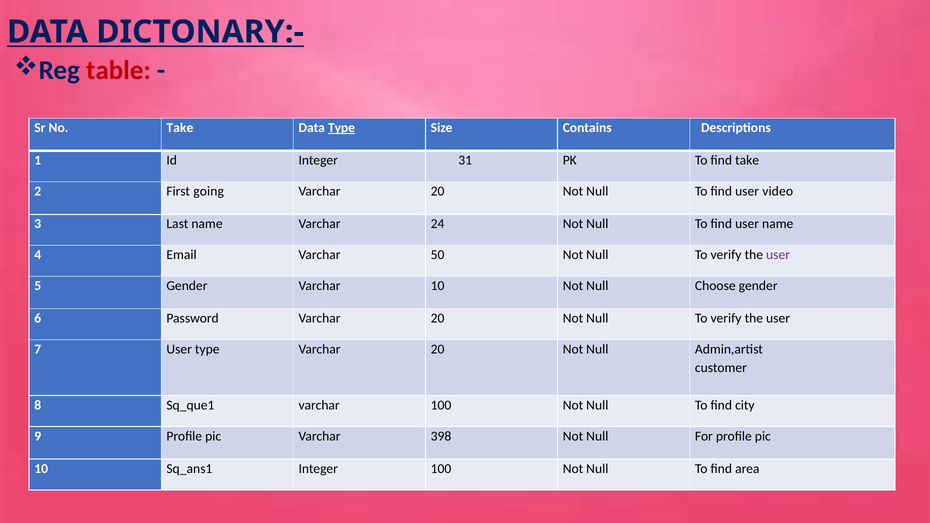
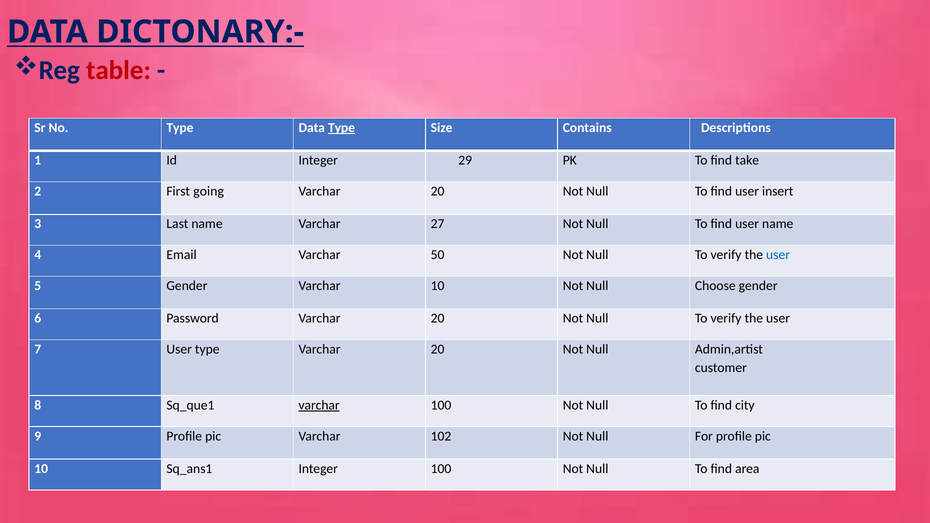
No Take: Take -> Type (180, 128)
31: 31 -> 29 (465, 160)
video: video -> insert (778, 191)
24: 24 -> 27 (438, 224)
user colour: purple -> blue (778, 255)
varchar underline: none -> present (319, 405)
398: 398 -> 102 (441, 436)
